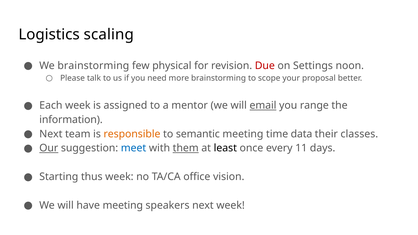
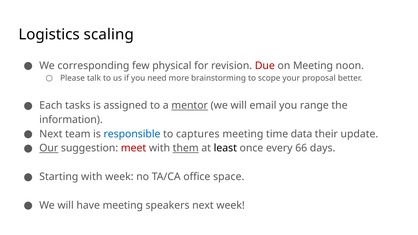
We brainstorming: brainstorming -> corresponding (93, 66)
on Settings: Settings -> Meeting (313, 66)
Each week: week -> tasks (78, 105)
mentor underline: none -> present (190, 105)
email underline: present -> none (263, 105)
responsible colour: orange -> blue (132, 134)
semantic: semantic -> captures (198, 134)
classes: classes -> update (359, 134)
meet colour: blue -> red (134, 148)
11: 11 -> 66 (301, 148)
Starting thus: thus -> with (92, 177)
vision: vision -> space (229, 177)
